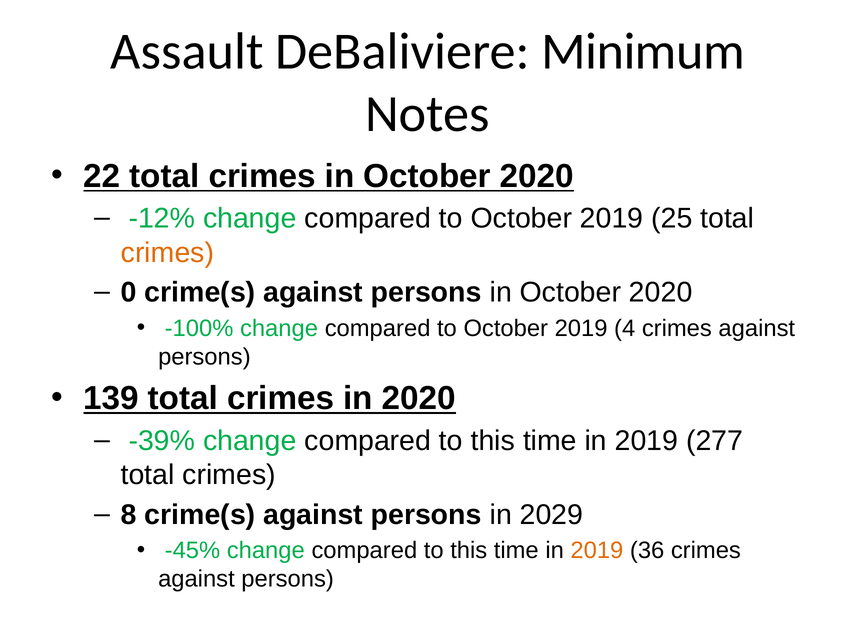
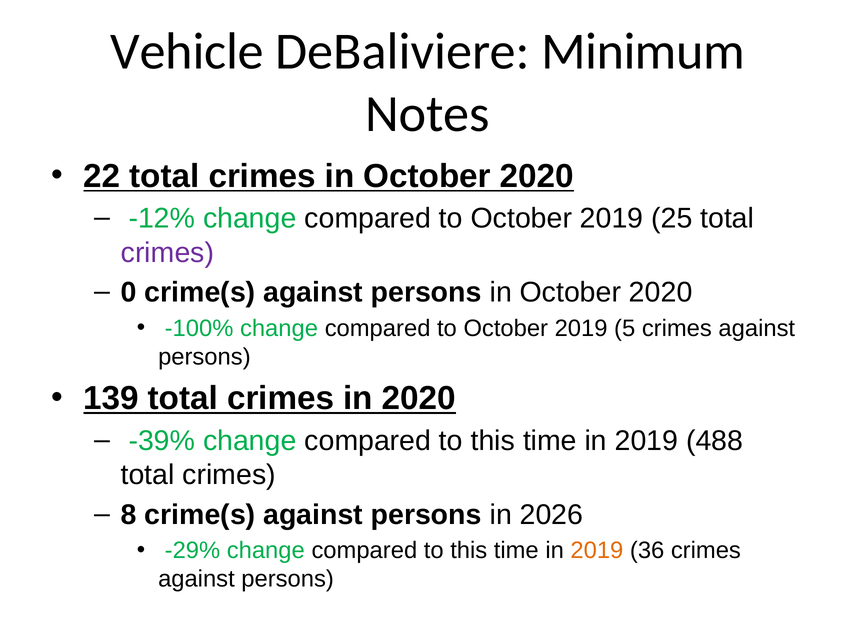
Assault: Assault -> Vehicle (187, 51)
crimes colour: orange -> purple (167, 253)
4: 4 -> 5 (625, 328)
277: 277 -> 488 (715, 441)
2029: 2029 -> 2026 (551, 515)
-45%: -45% -> -29% (192, 551)
